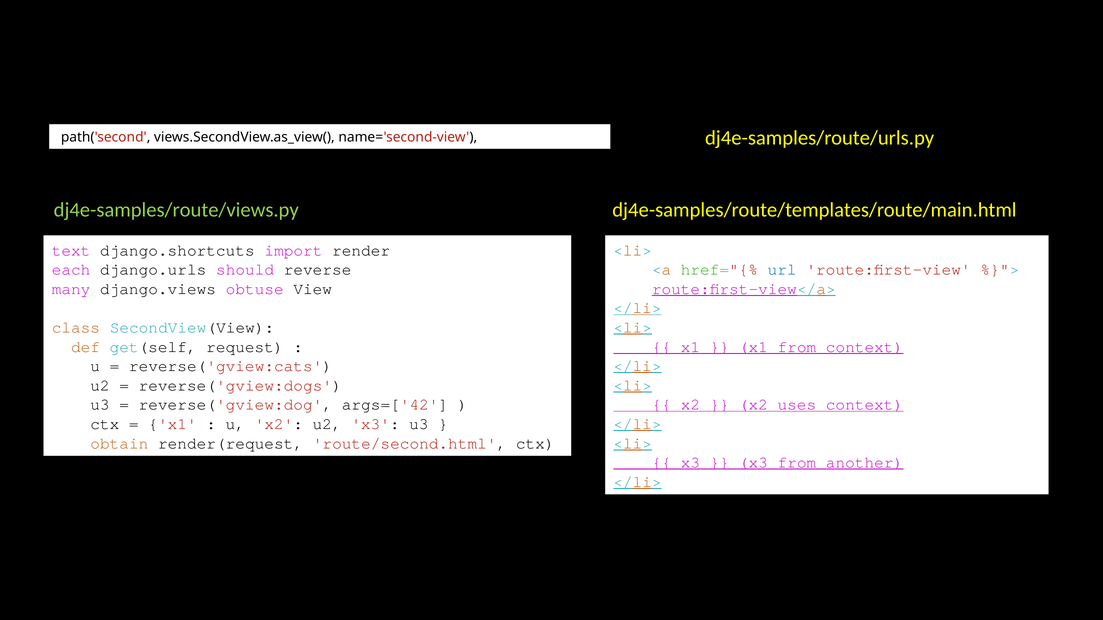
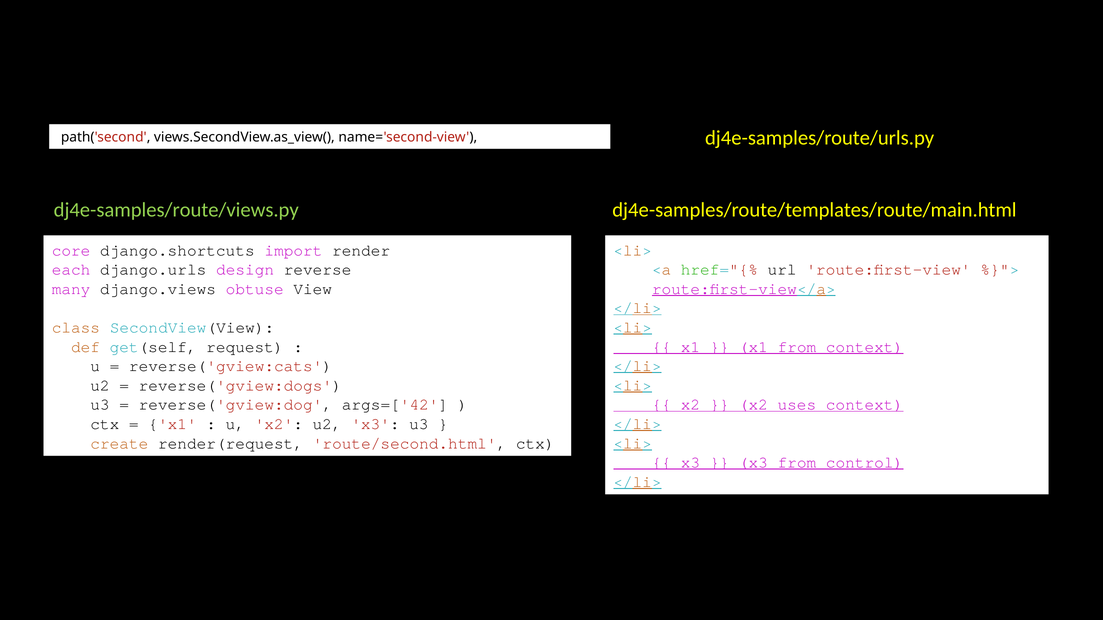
text: text -> core (71, 250)
should: should -> design (245, 270)
url colour: blue -> black (782, 270)
obtain: obtain -> create (119, 444)
another: another -> control (865, 463)
